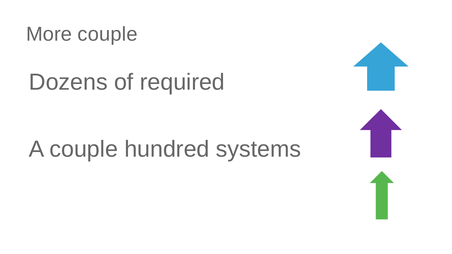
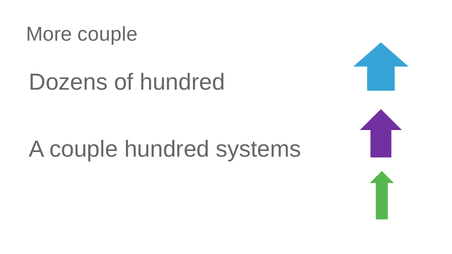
of required: required -> hundred (182, 82)
